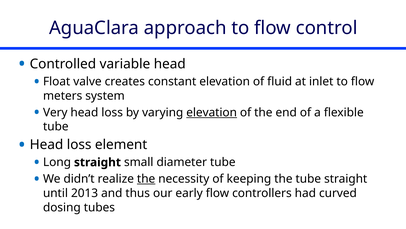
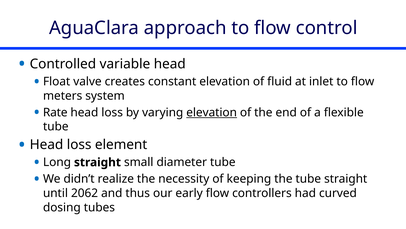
Very: Very -> Rate (55, 112)
the underline: present -> none (146, 179)
2013: 2013 -> 2062 (85, 193)
